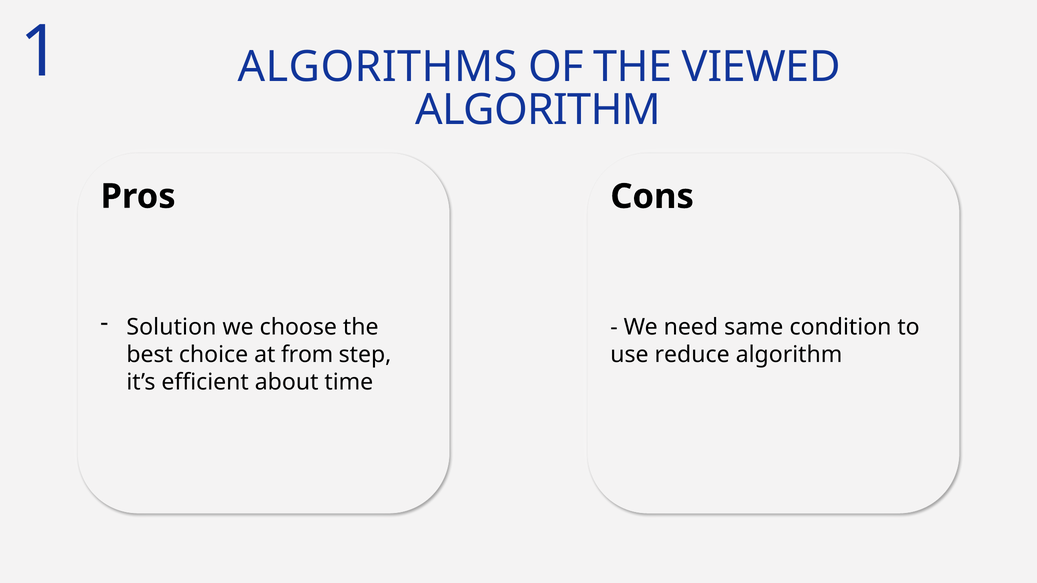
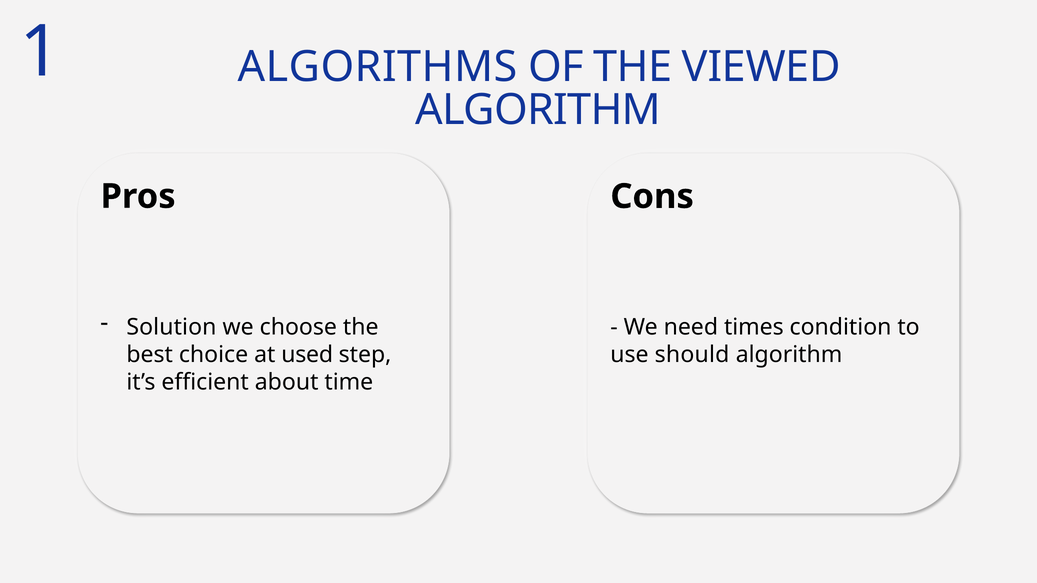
same: same -> times (754, 327)
from: from -> used (307, 355)
reduce: reduce -> should (692, 355)
